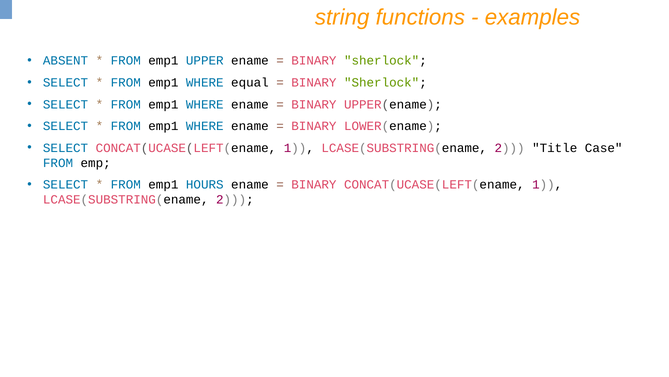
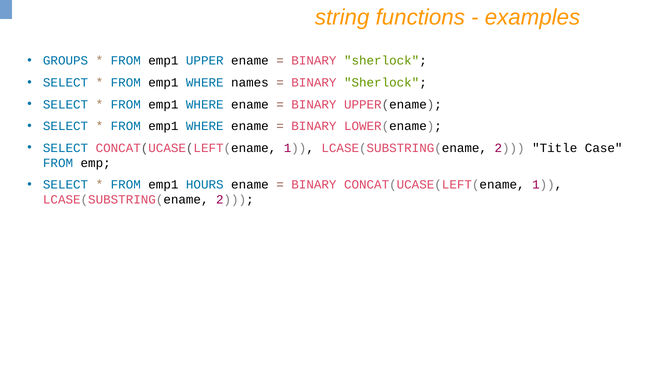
ABSENT: ABSENT -> GROUPS (66, 61)
equal: equal -> names (250, 82)
